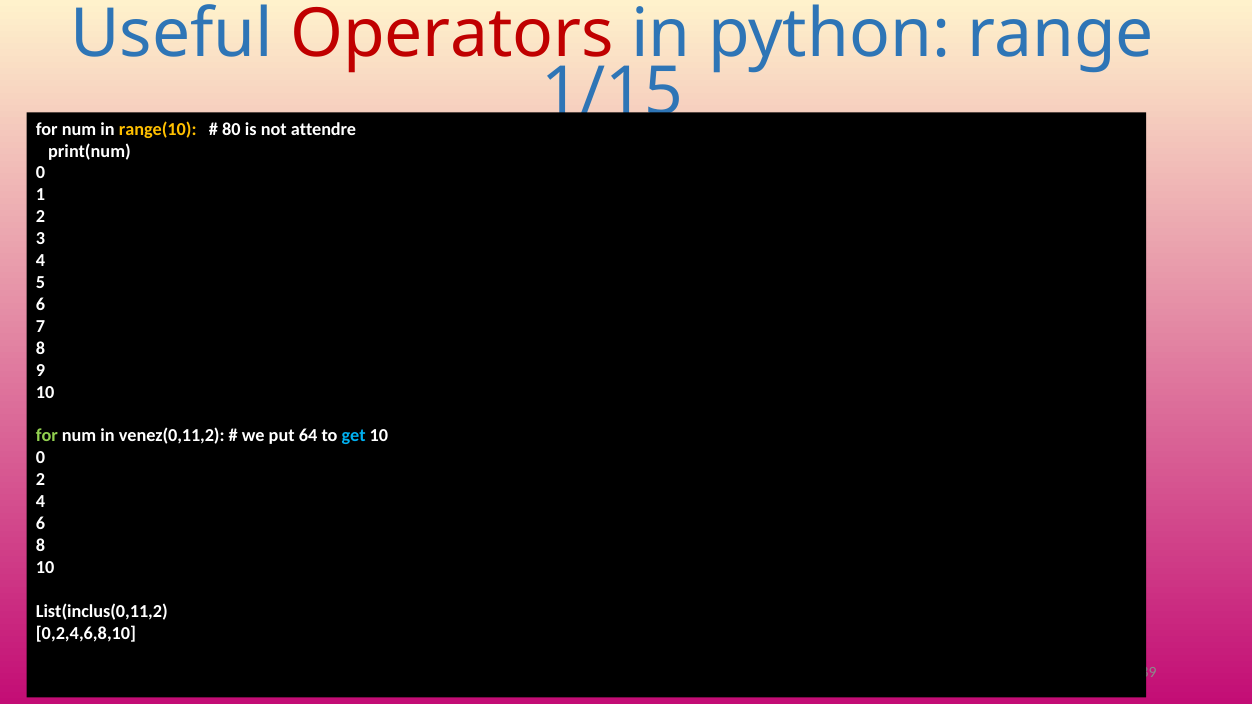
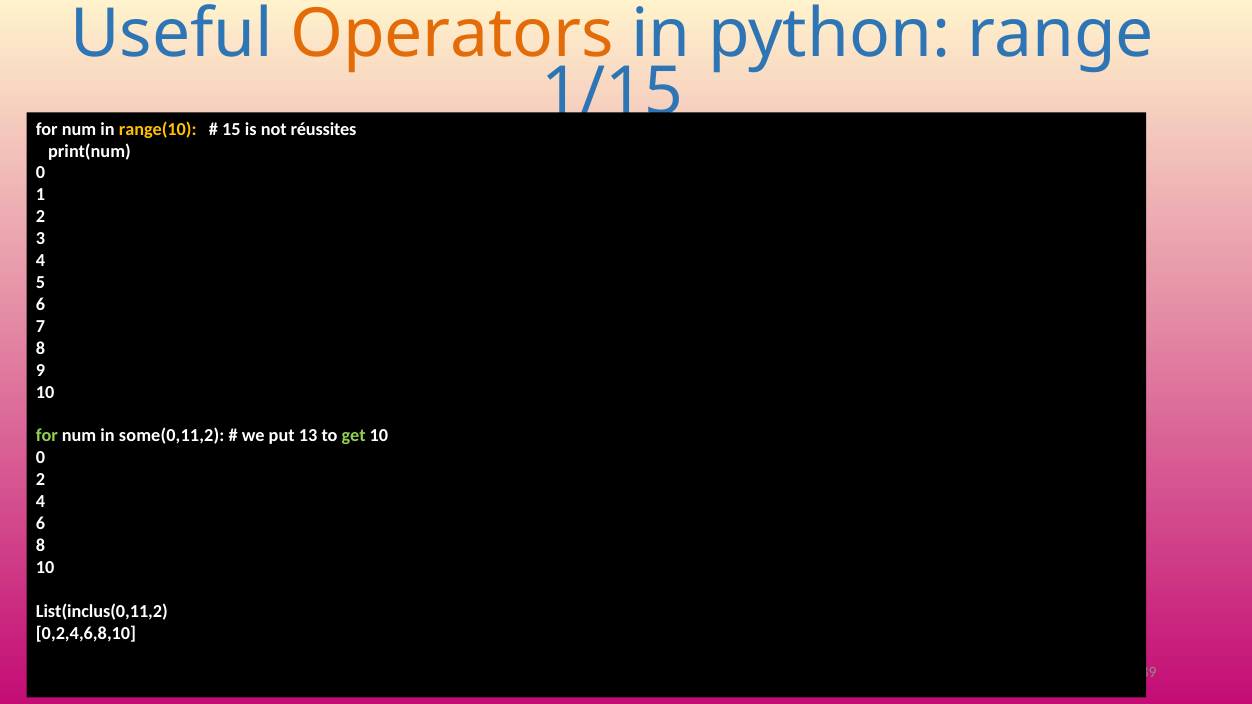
Operators colour: red -> orange (452, 34)
80: 80 -> 15 (231, 129)
attendre: attendre -> réussites (324, 129)
venez(0,11,2: venez(0,11,2 -> some(0,11,2 (172, 436)
64: 64 -> 13 (308, 436)
get colour: light blue -> light green (354, 436)
